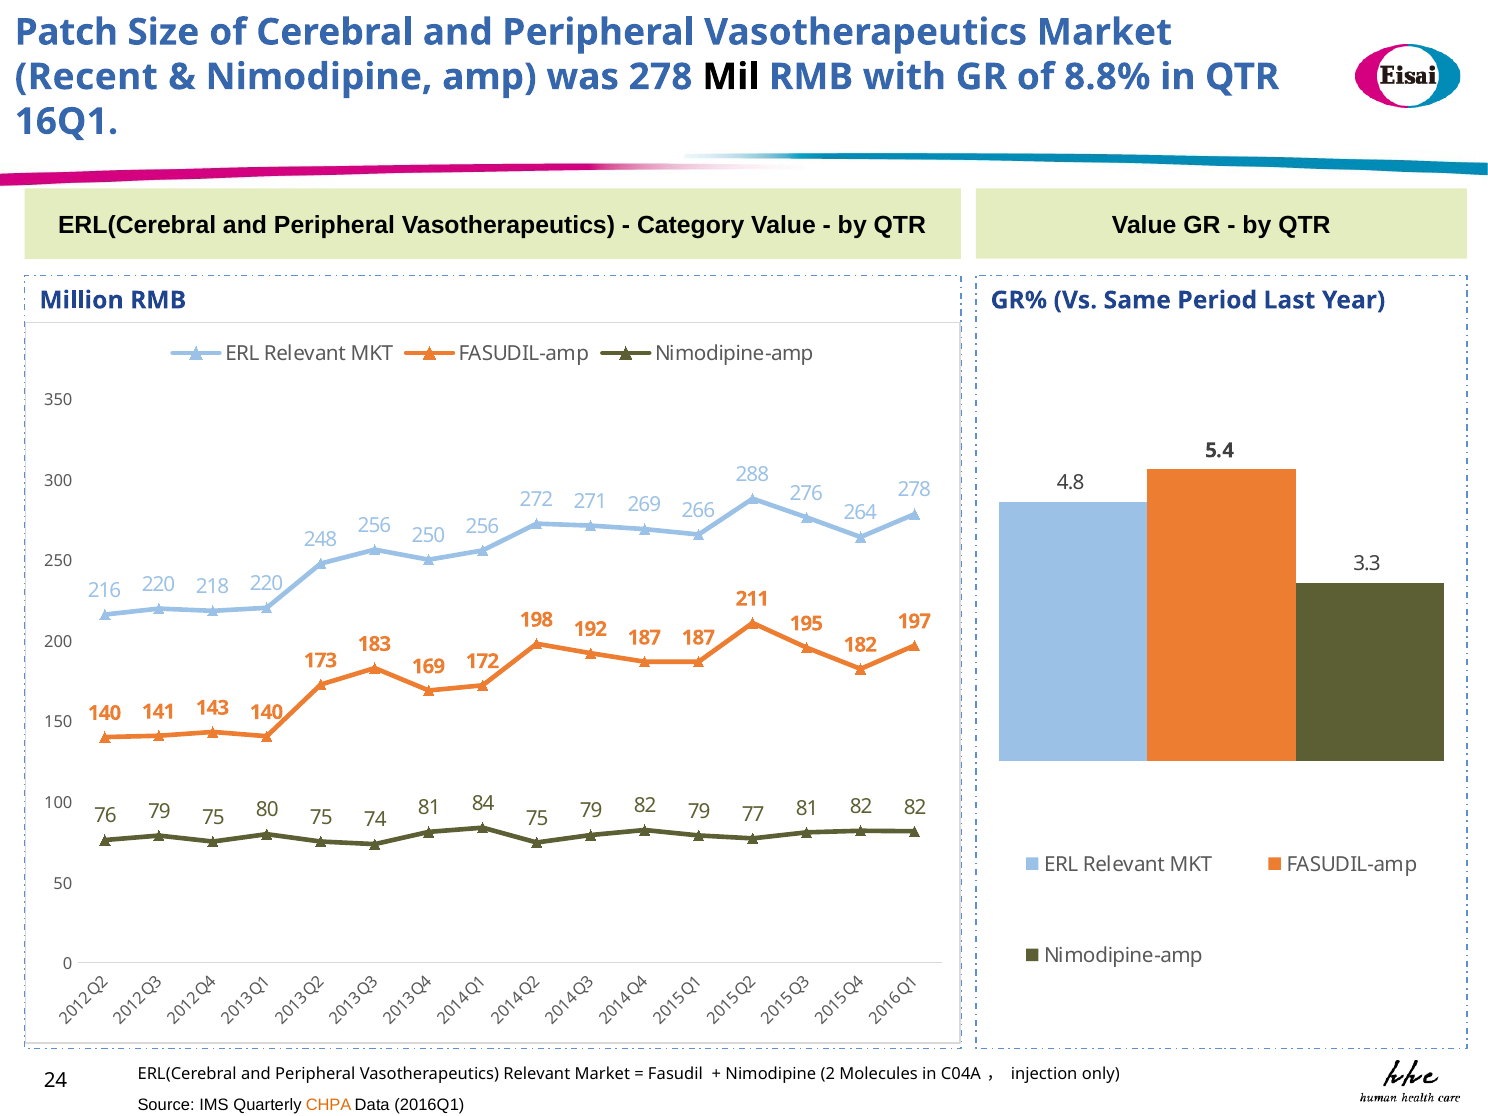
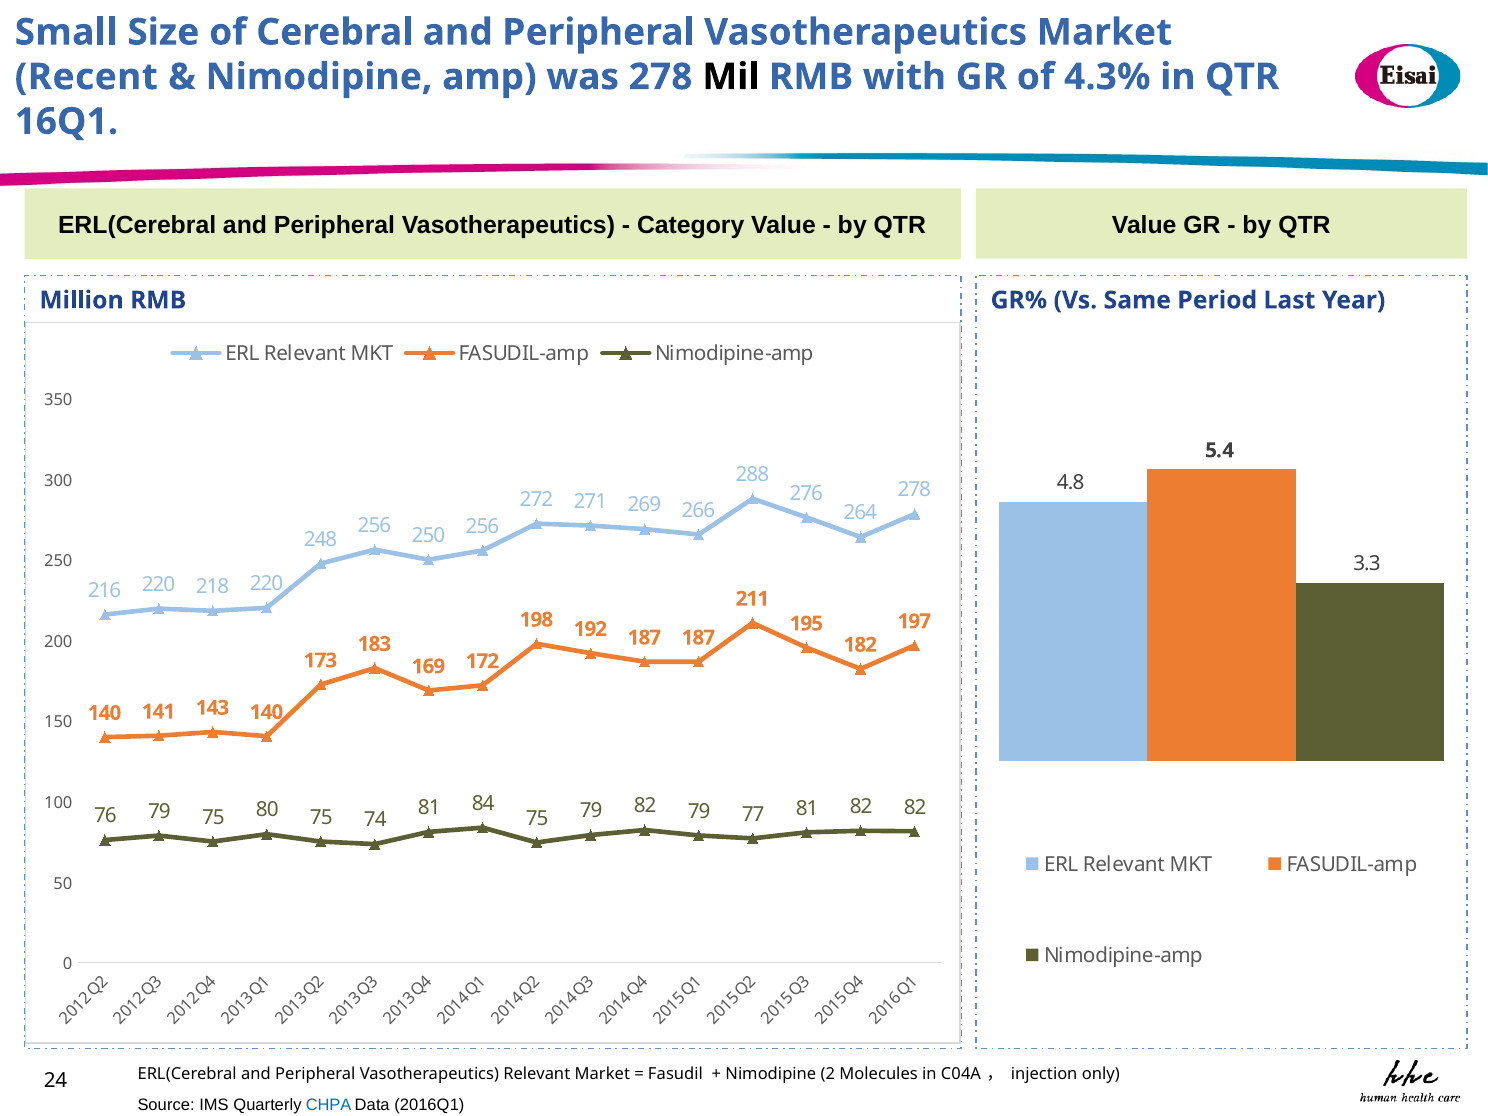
Patch: Patch -> Small (66, 32)
8.8%: 8.8% -> 4.3% (1107, 77)
CHPA colour: orange -> blue (329, 1105)
